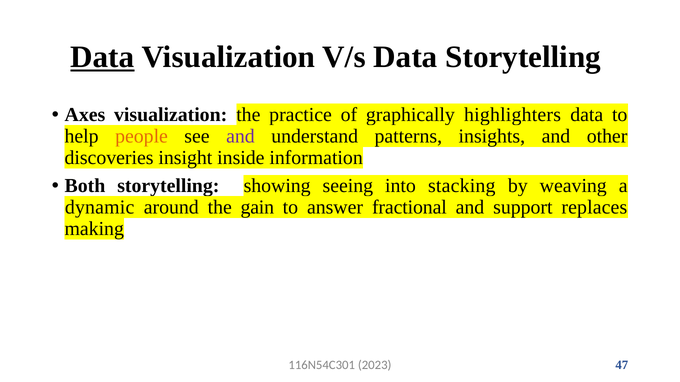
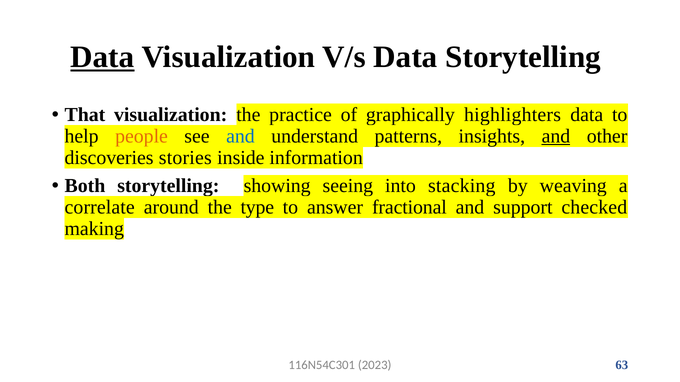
Axes: Axes -> That (85, 115)
and colour: purple -> blue (240, 136)
and underline: none -> present (556, 136)
insight: insight -> stories (185, 158)
dynamic: dynamic -> correlate (100, 208)
gain: gain -> type (257, 208)
replaces: replaces -> checked (594, 208)
47: 47 -> 63 (622, 366)
